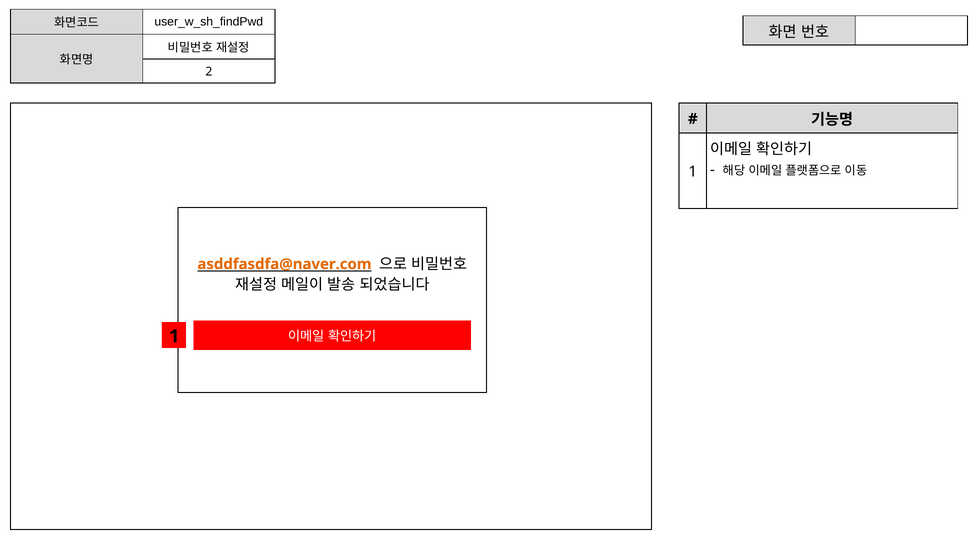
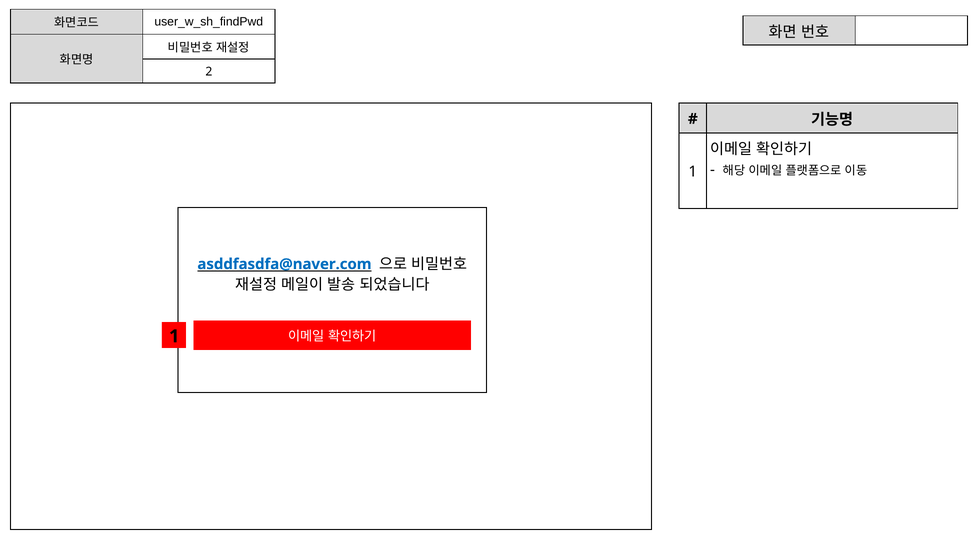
asddfasdfa@naver.com colour: orange -> blue (284, 264)
